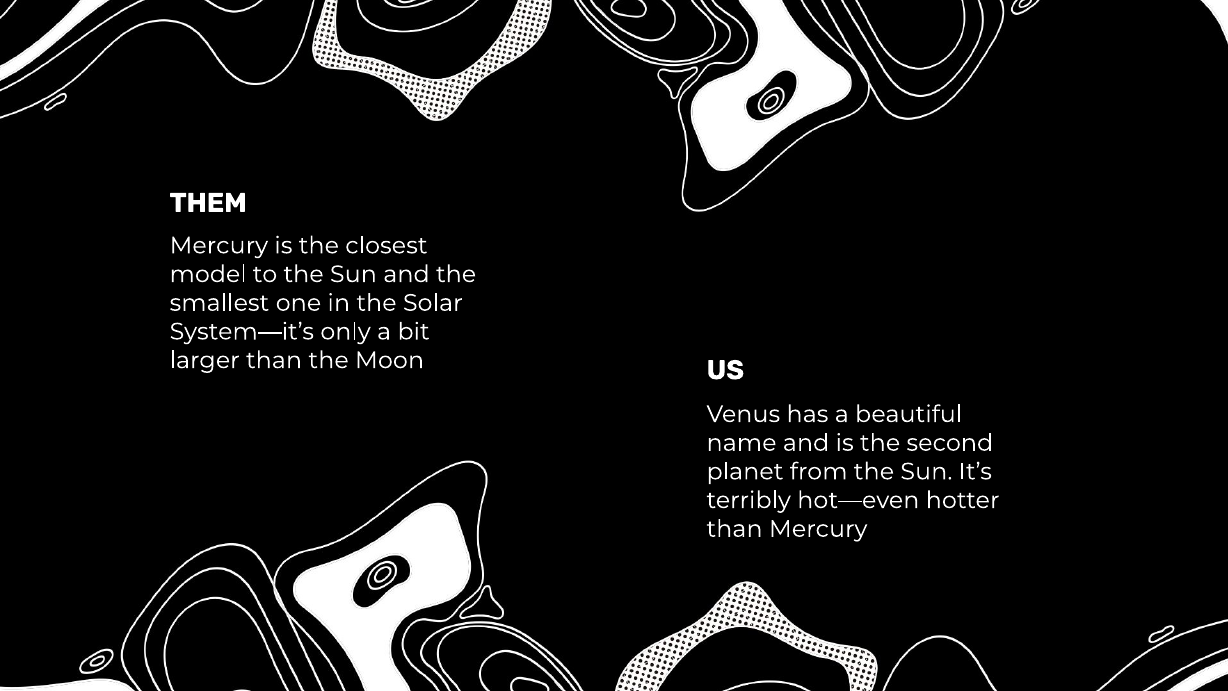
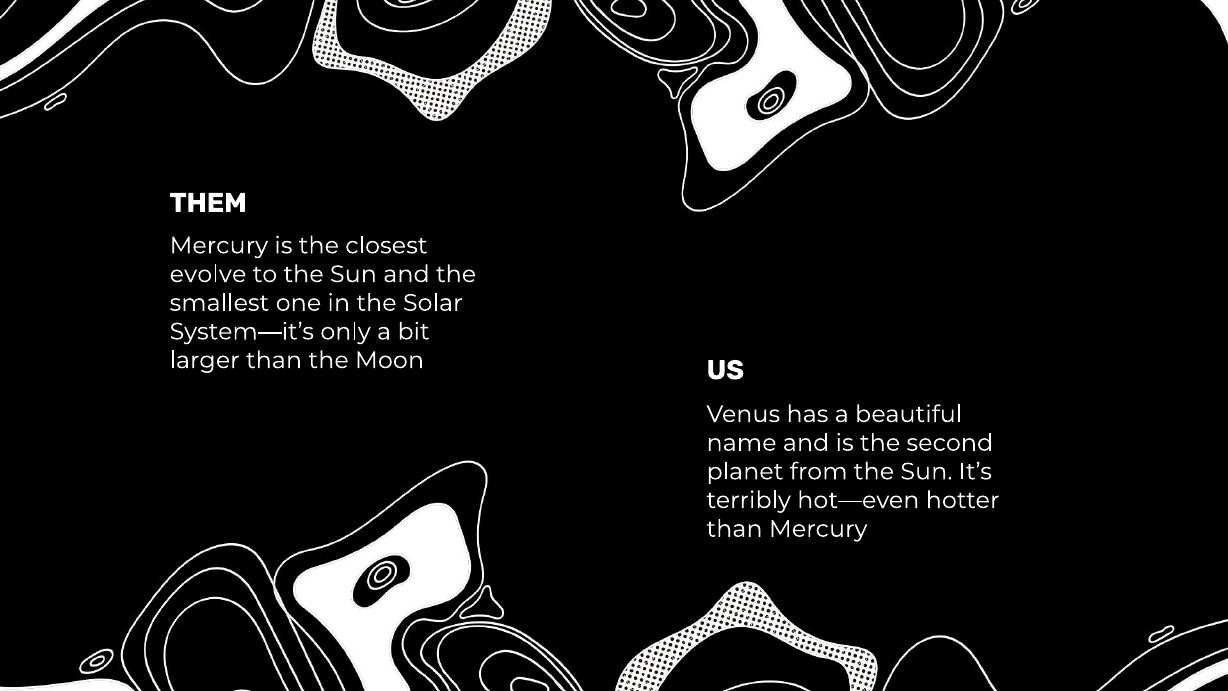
model: model -> evolve (208, 274)
